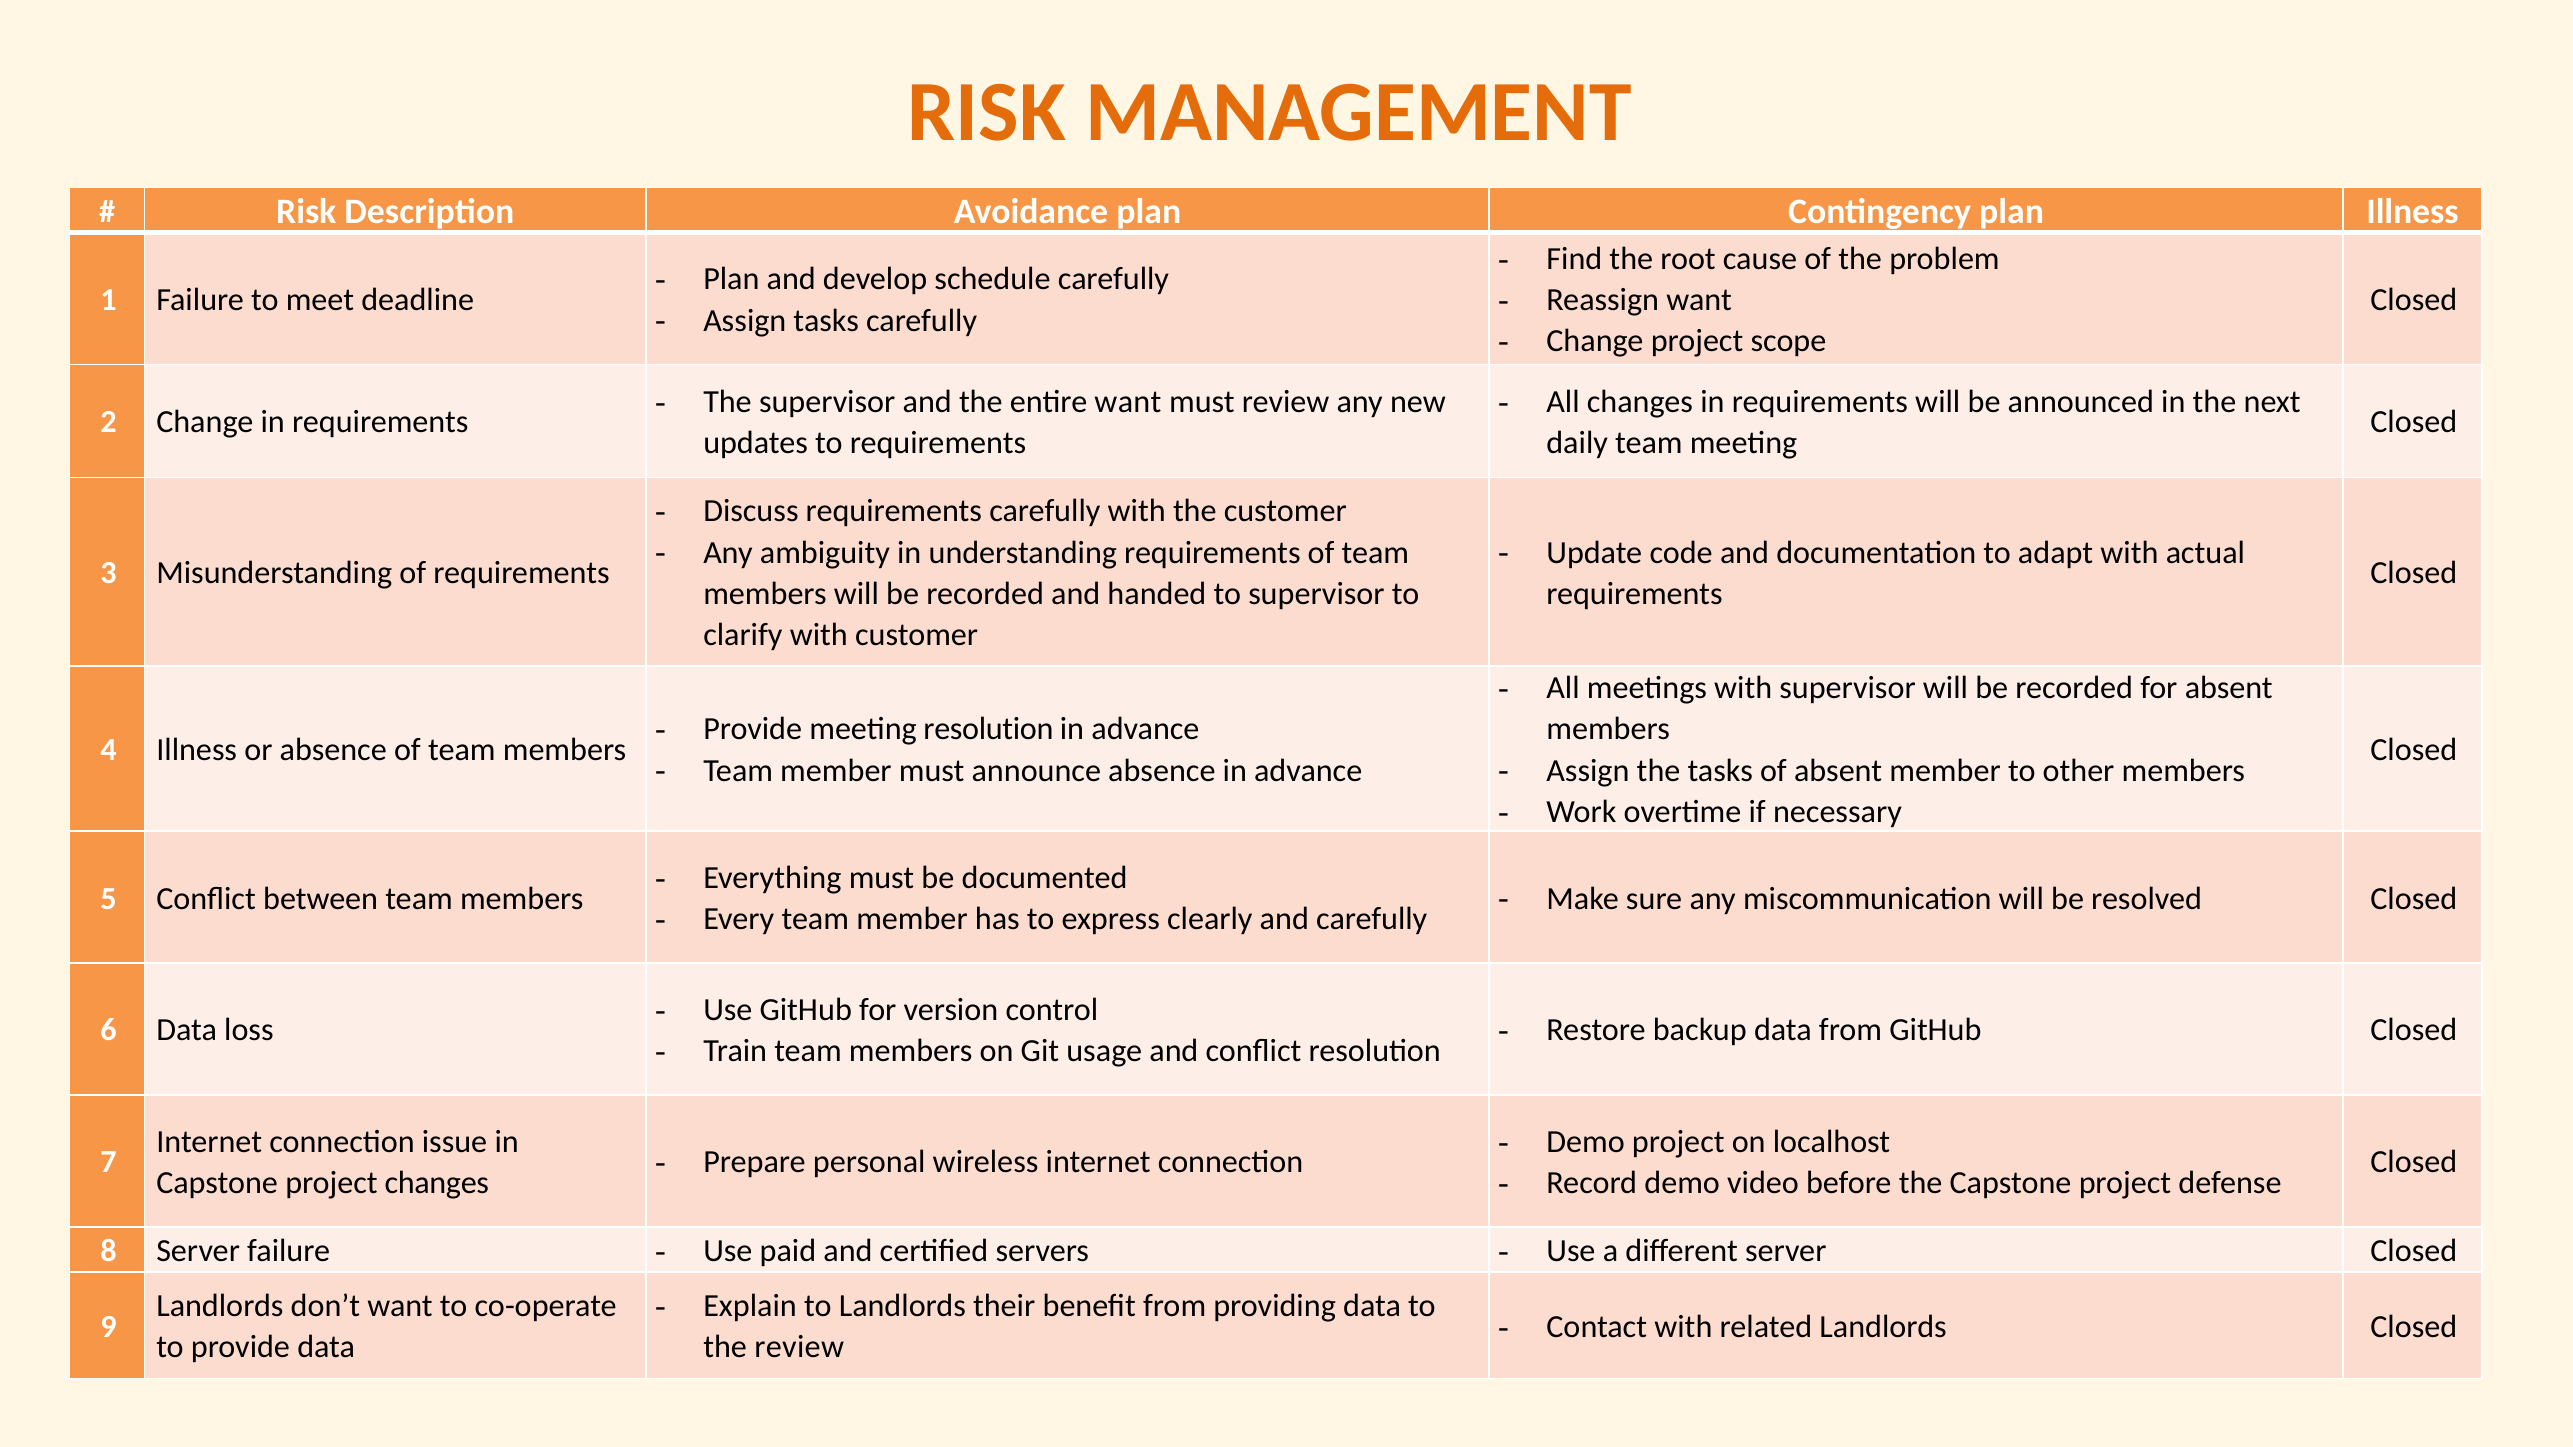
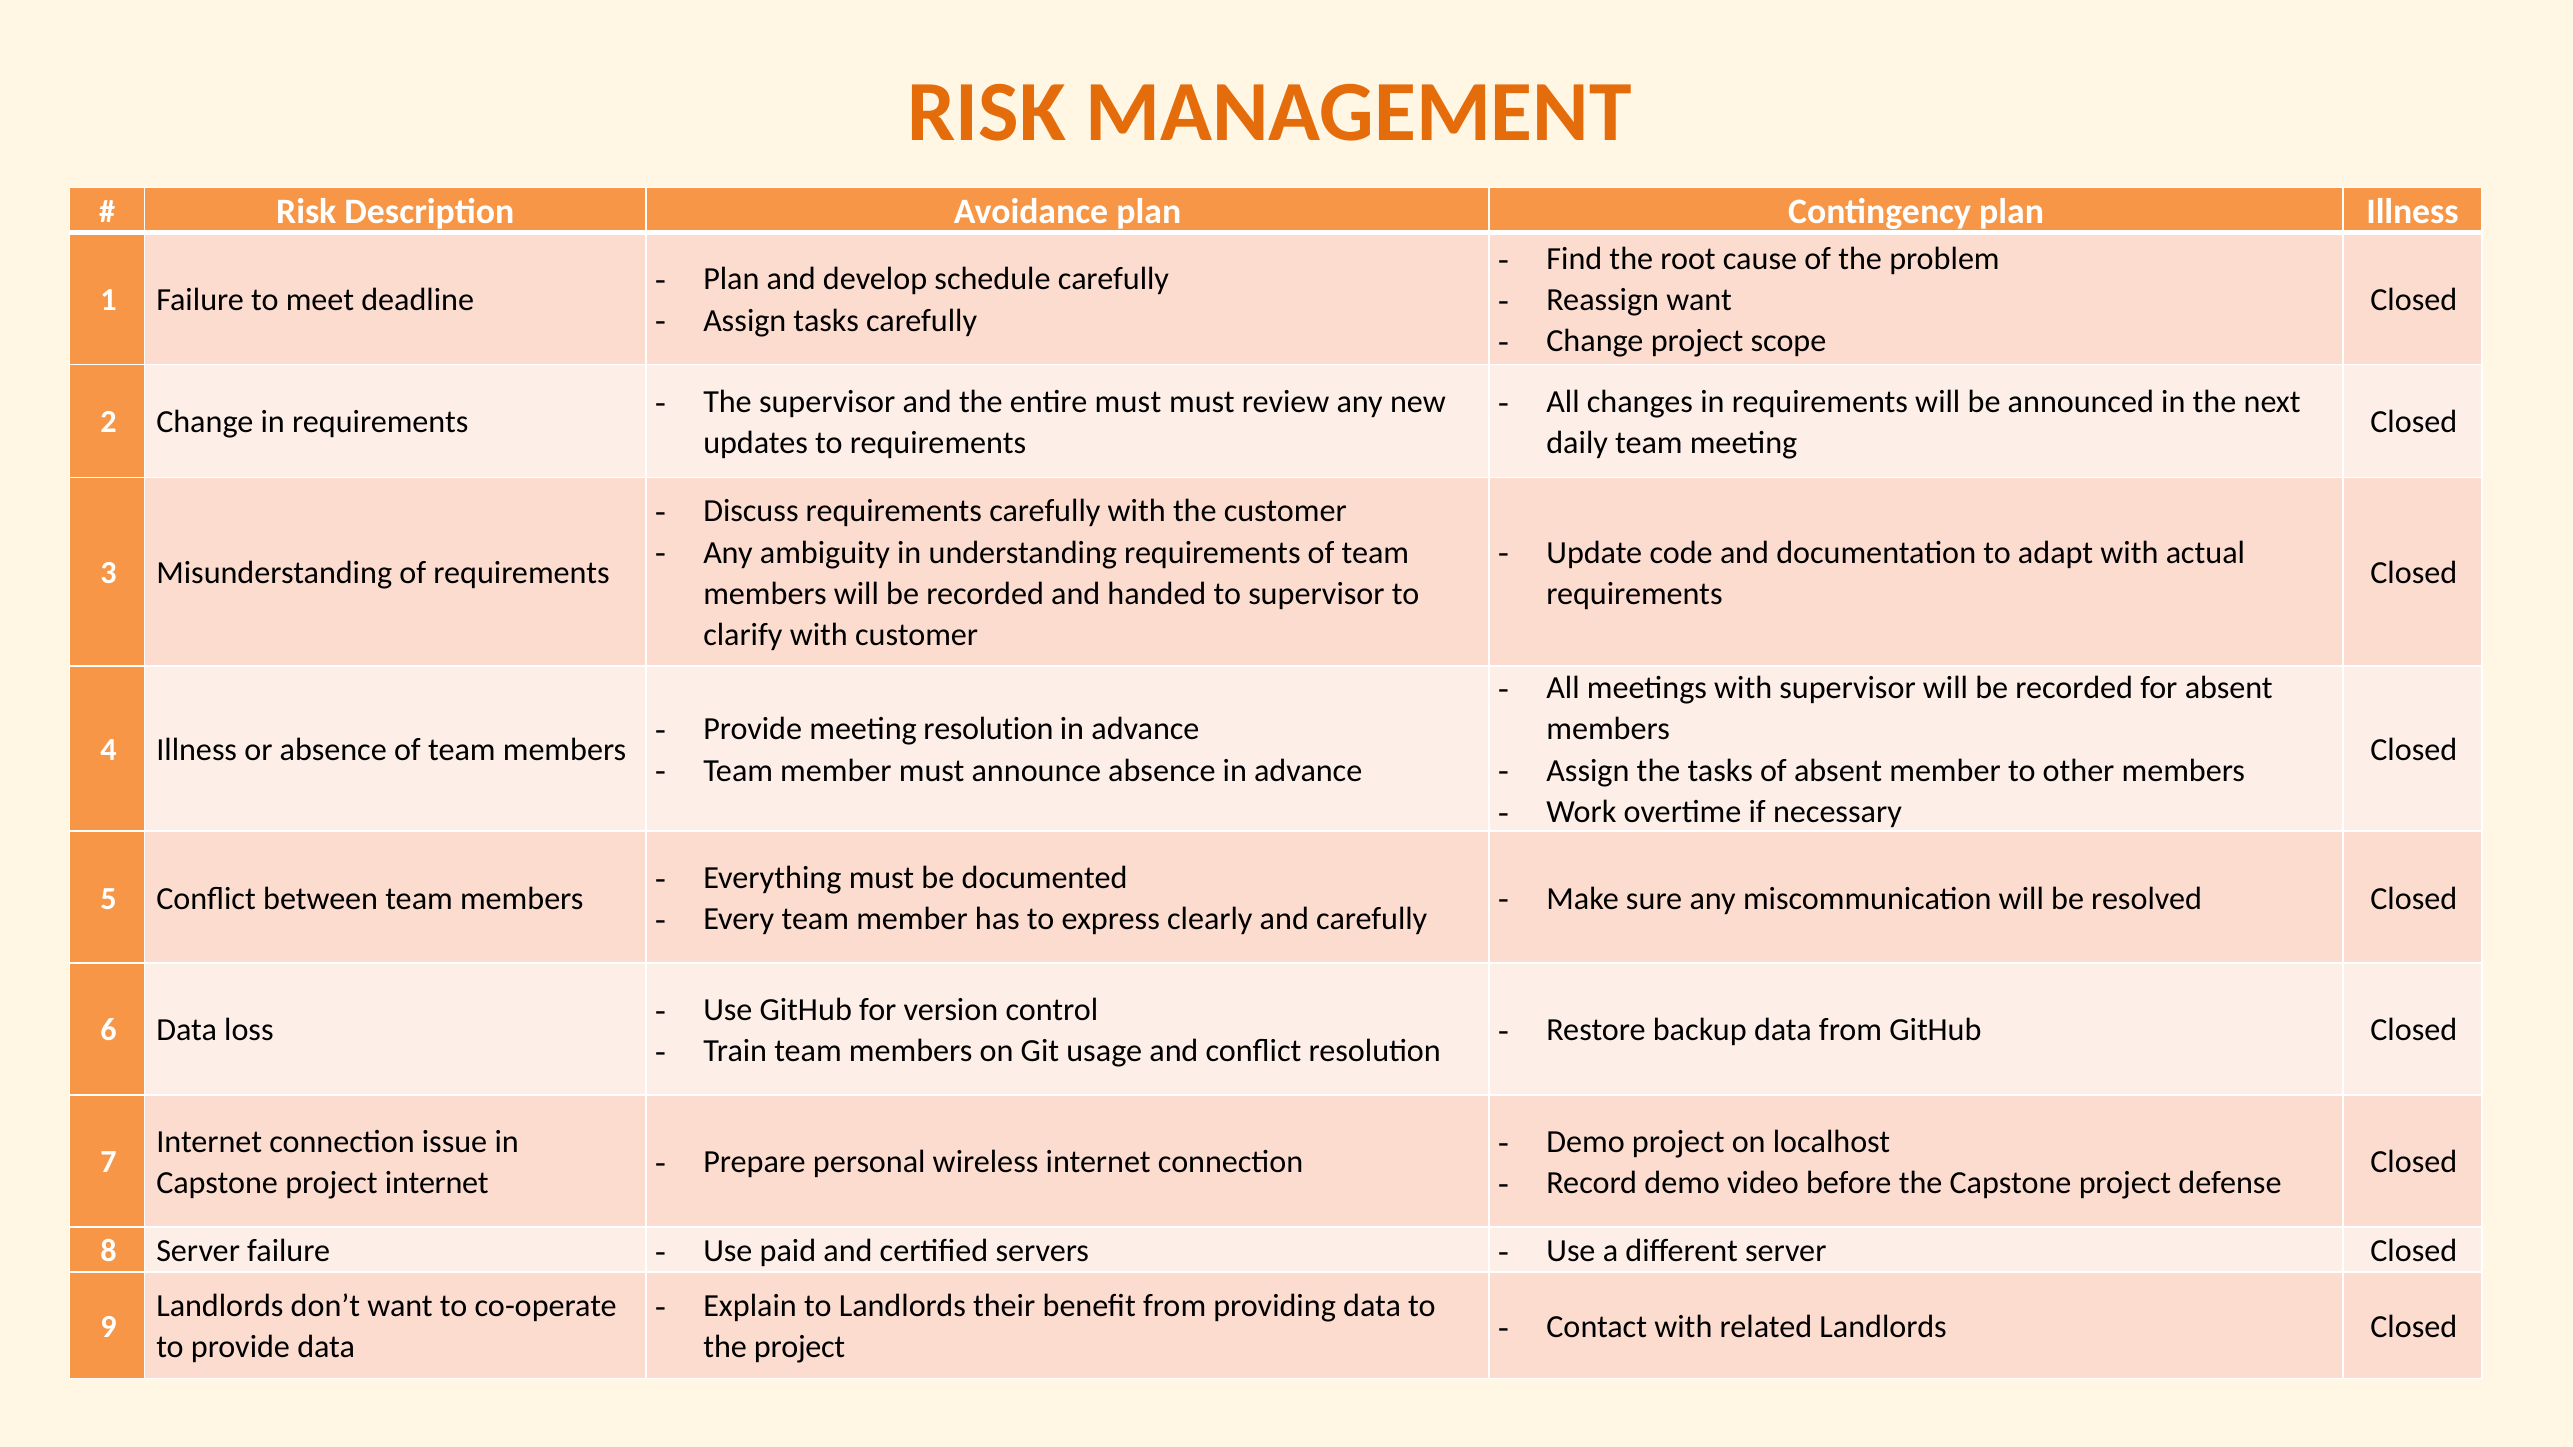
entire want: want -> must (1128, 402)
project changes: changes -> internet (437, 1183)
the review: review -> project (800, 1348)
